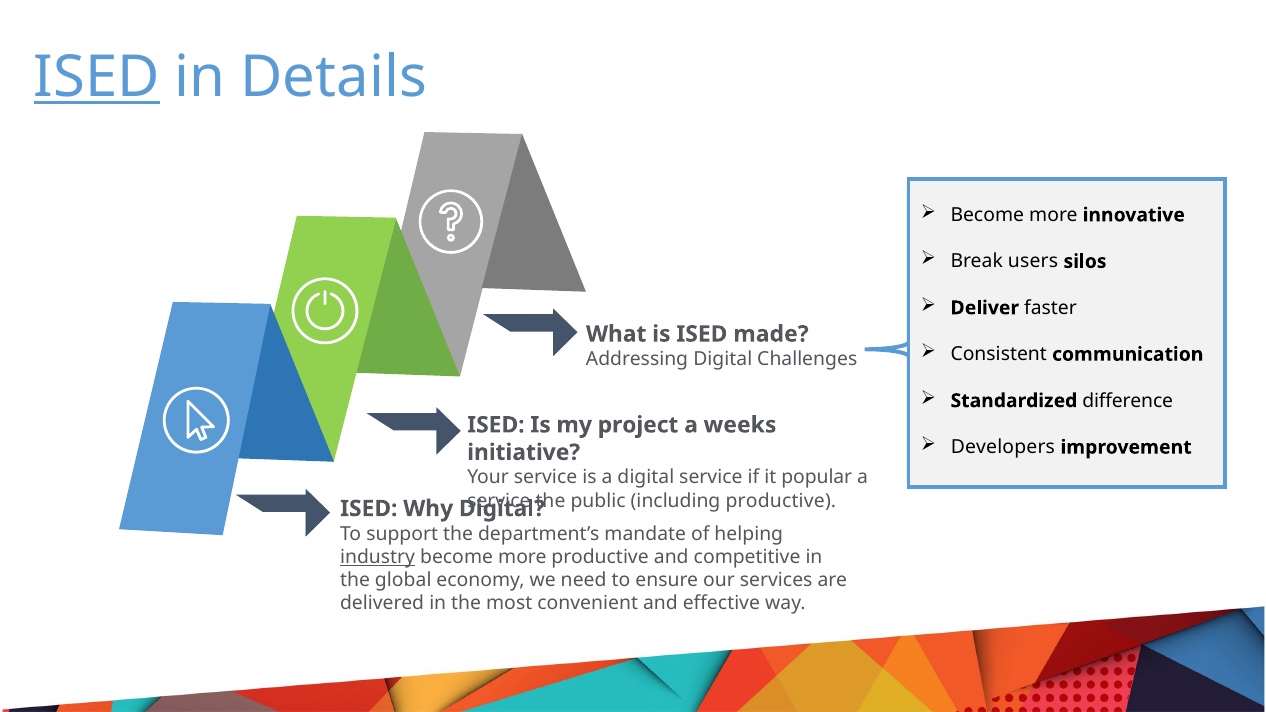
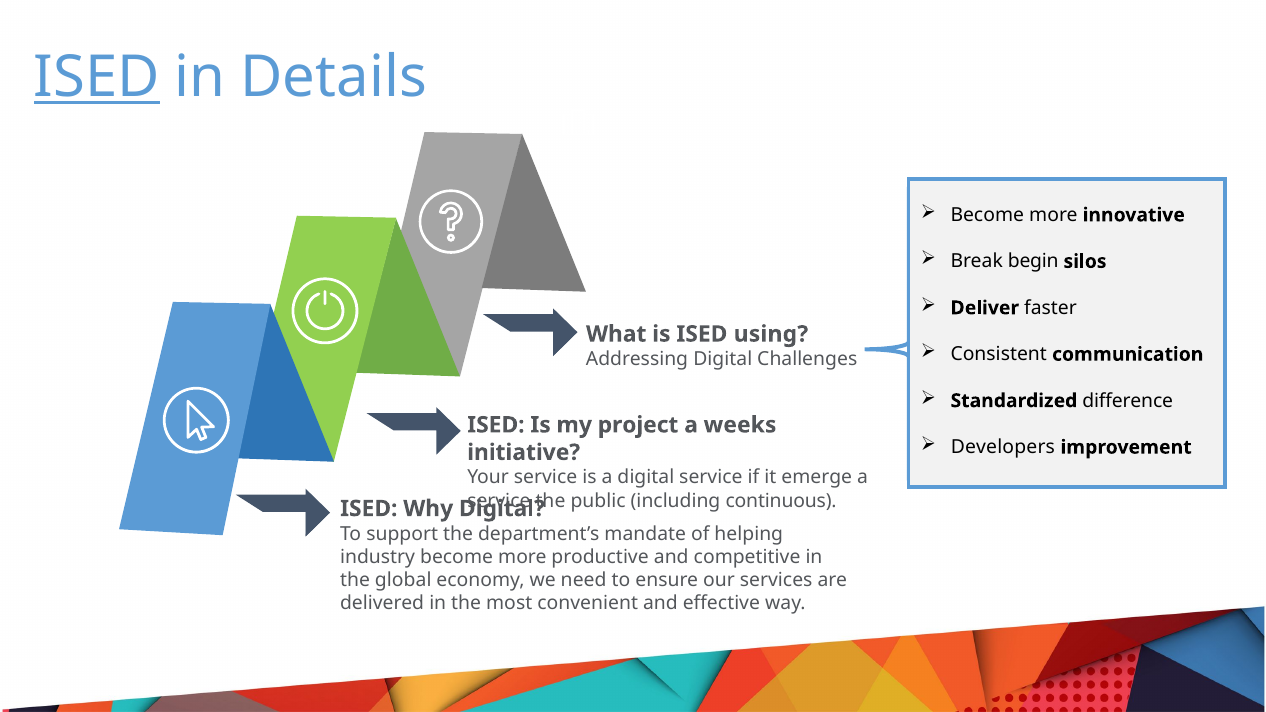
users: users -> begin (1033, 262)
made: made -> using (771, 334)
popular: popular -> emerge (817, 478)
including productive: productive -> continuous (781, 501)
industry underline: present -> none (378, 557)
